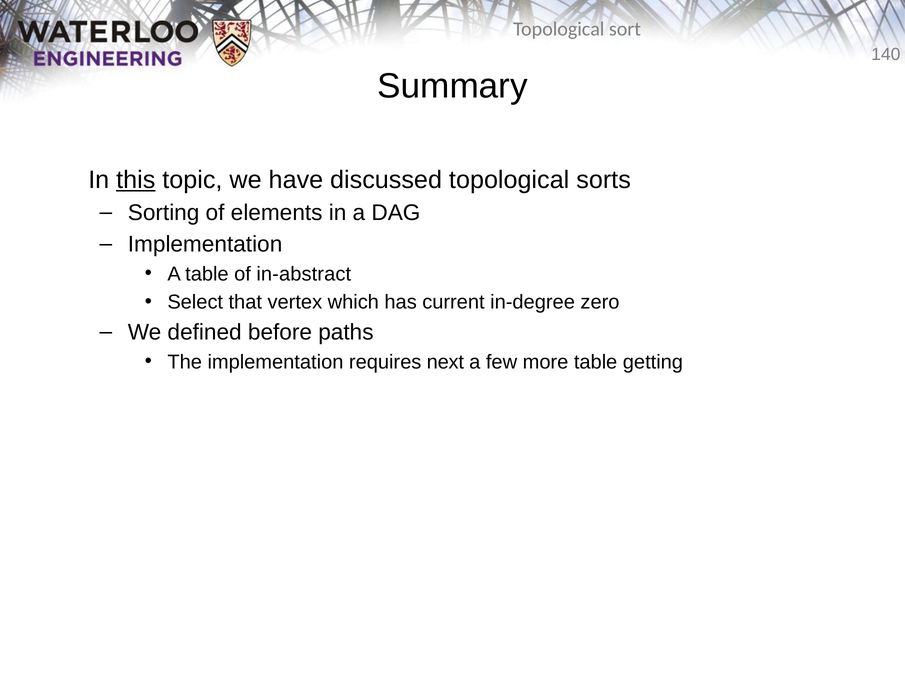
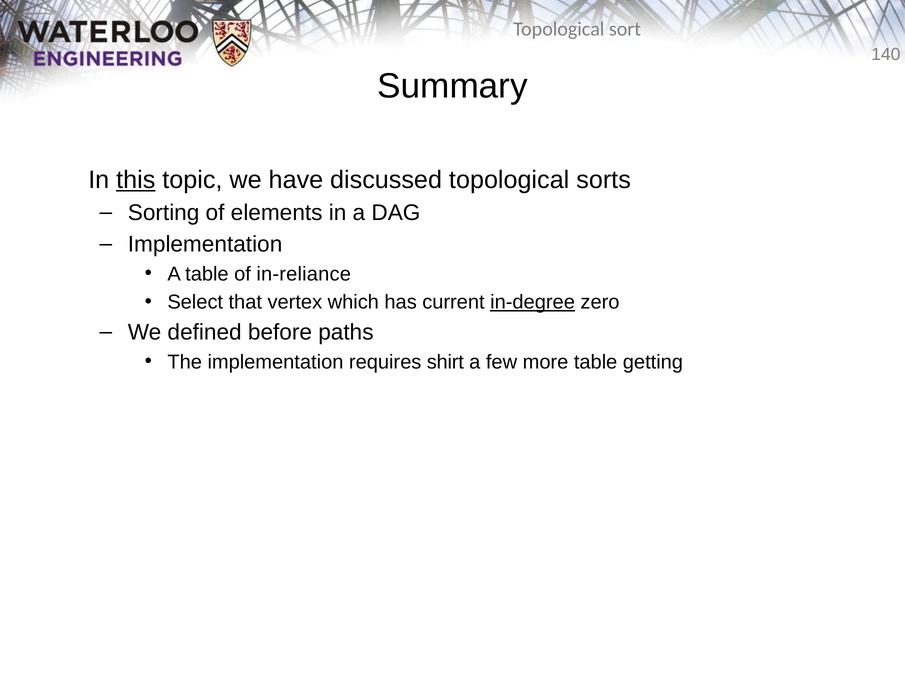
in-abstract: in-abstract -> in-reliance (304, 274)
in-degree underline: none -> present (533, 302)
next: next -> shirt (445, 362)
